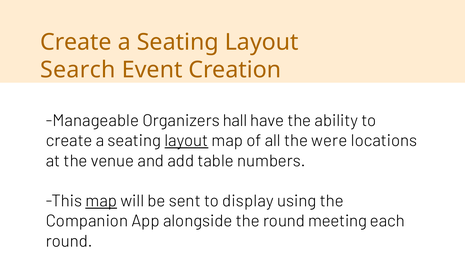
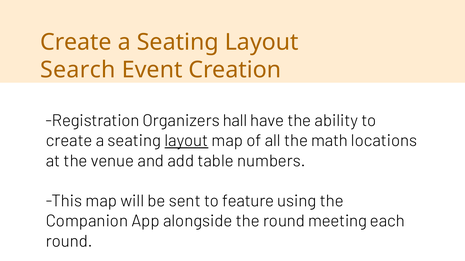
Manageable: Manageable -> Registration (93, 121)
were: were -> math (329, 141)
map underline: present -> none (101, 201)
display: display -> feature (248, 201)
